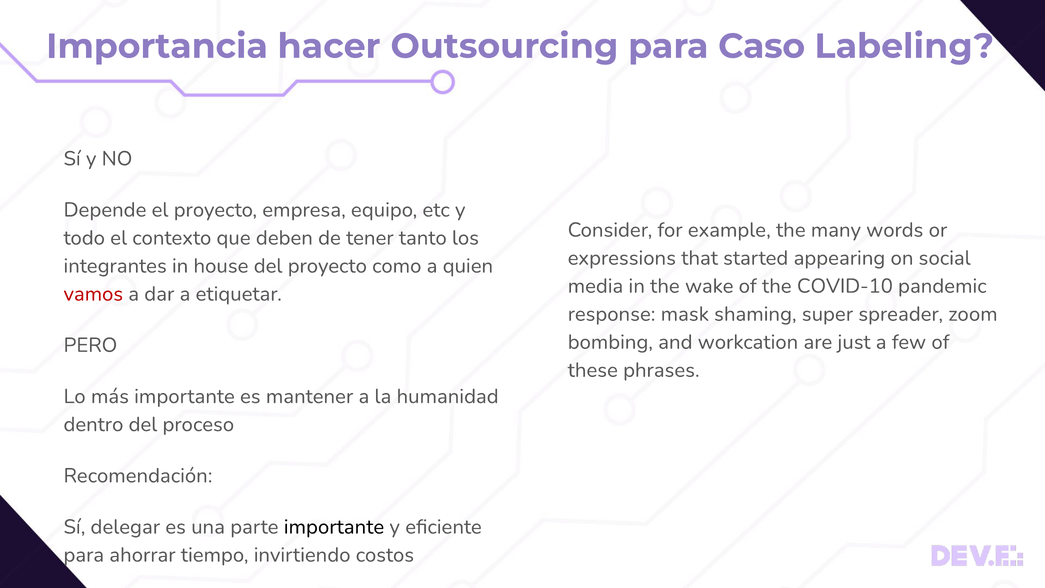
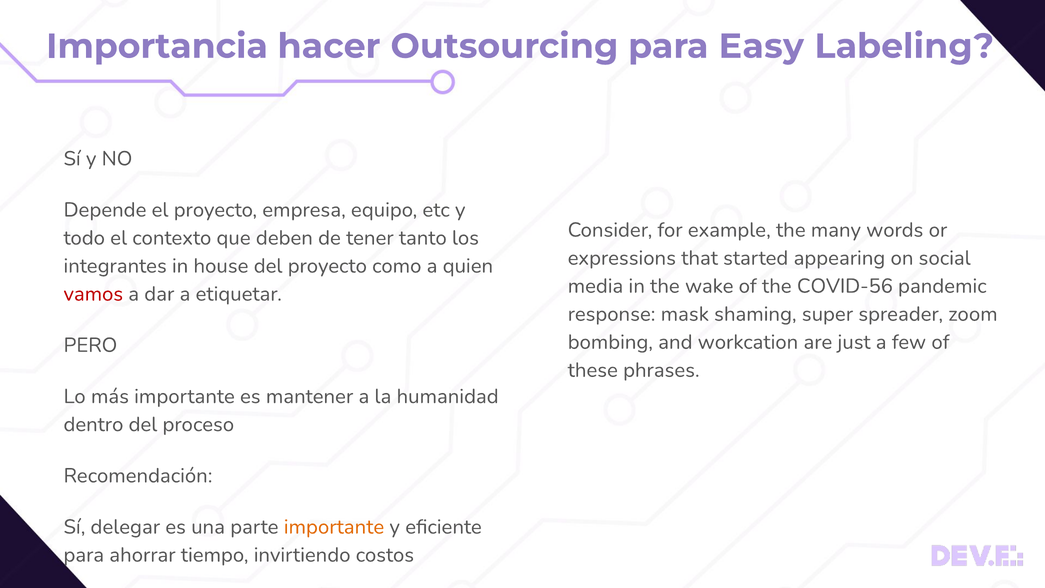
Caso: Caso -> Easy (761, 46)
COVID-10: COVID-10 -> COVID-56 (845, 286)
importante colour: black -> orange (334, 527)
